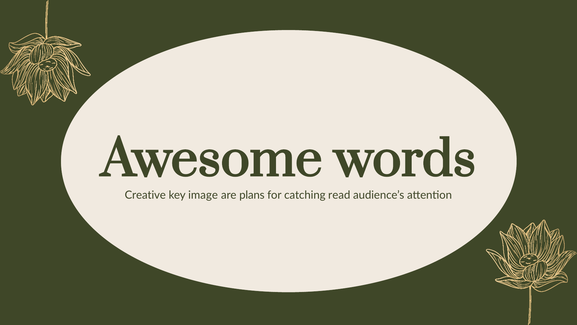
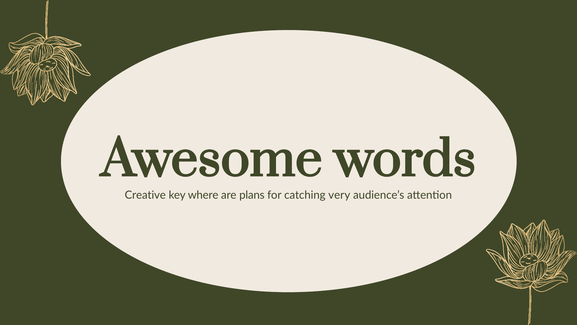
image: image -> where (203, 195)
read: read -> very (339, 195)
